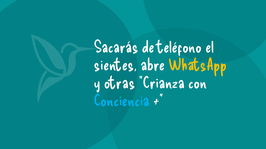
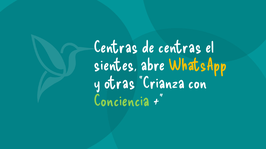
Sacarás: Sacarás -> Centras (116, 47)
de teléfono: teléfono -> centras (180, 47)
Conciencia colour: light blue -> light green (122, 101)
